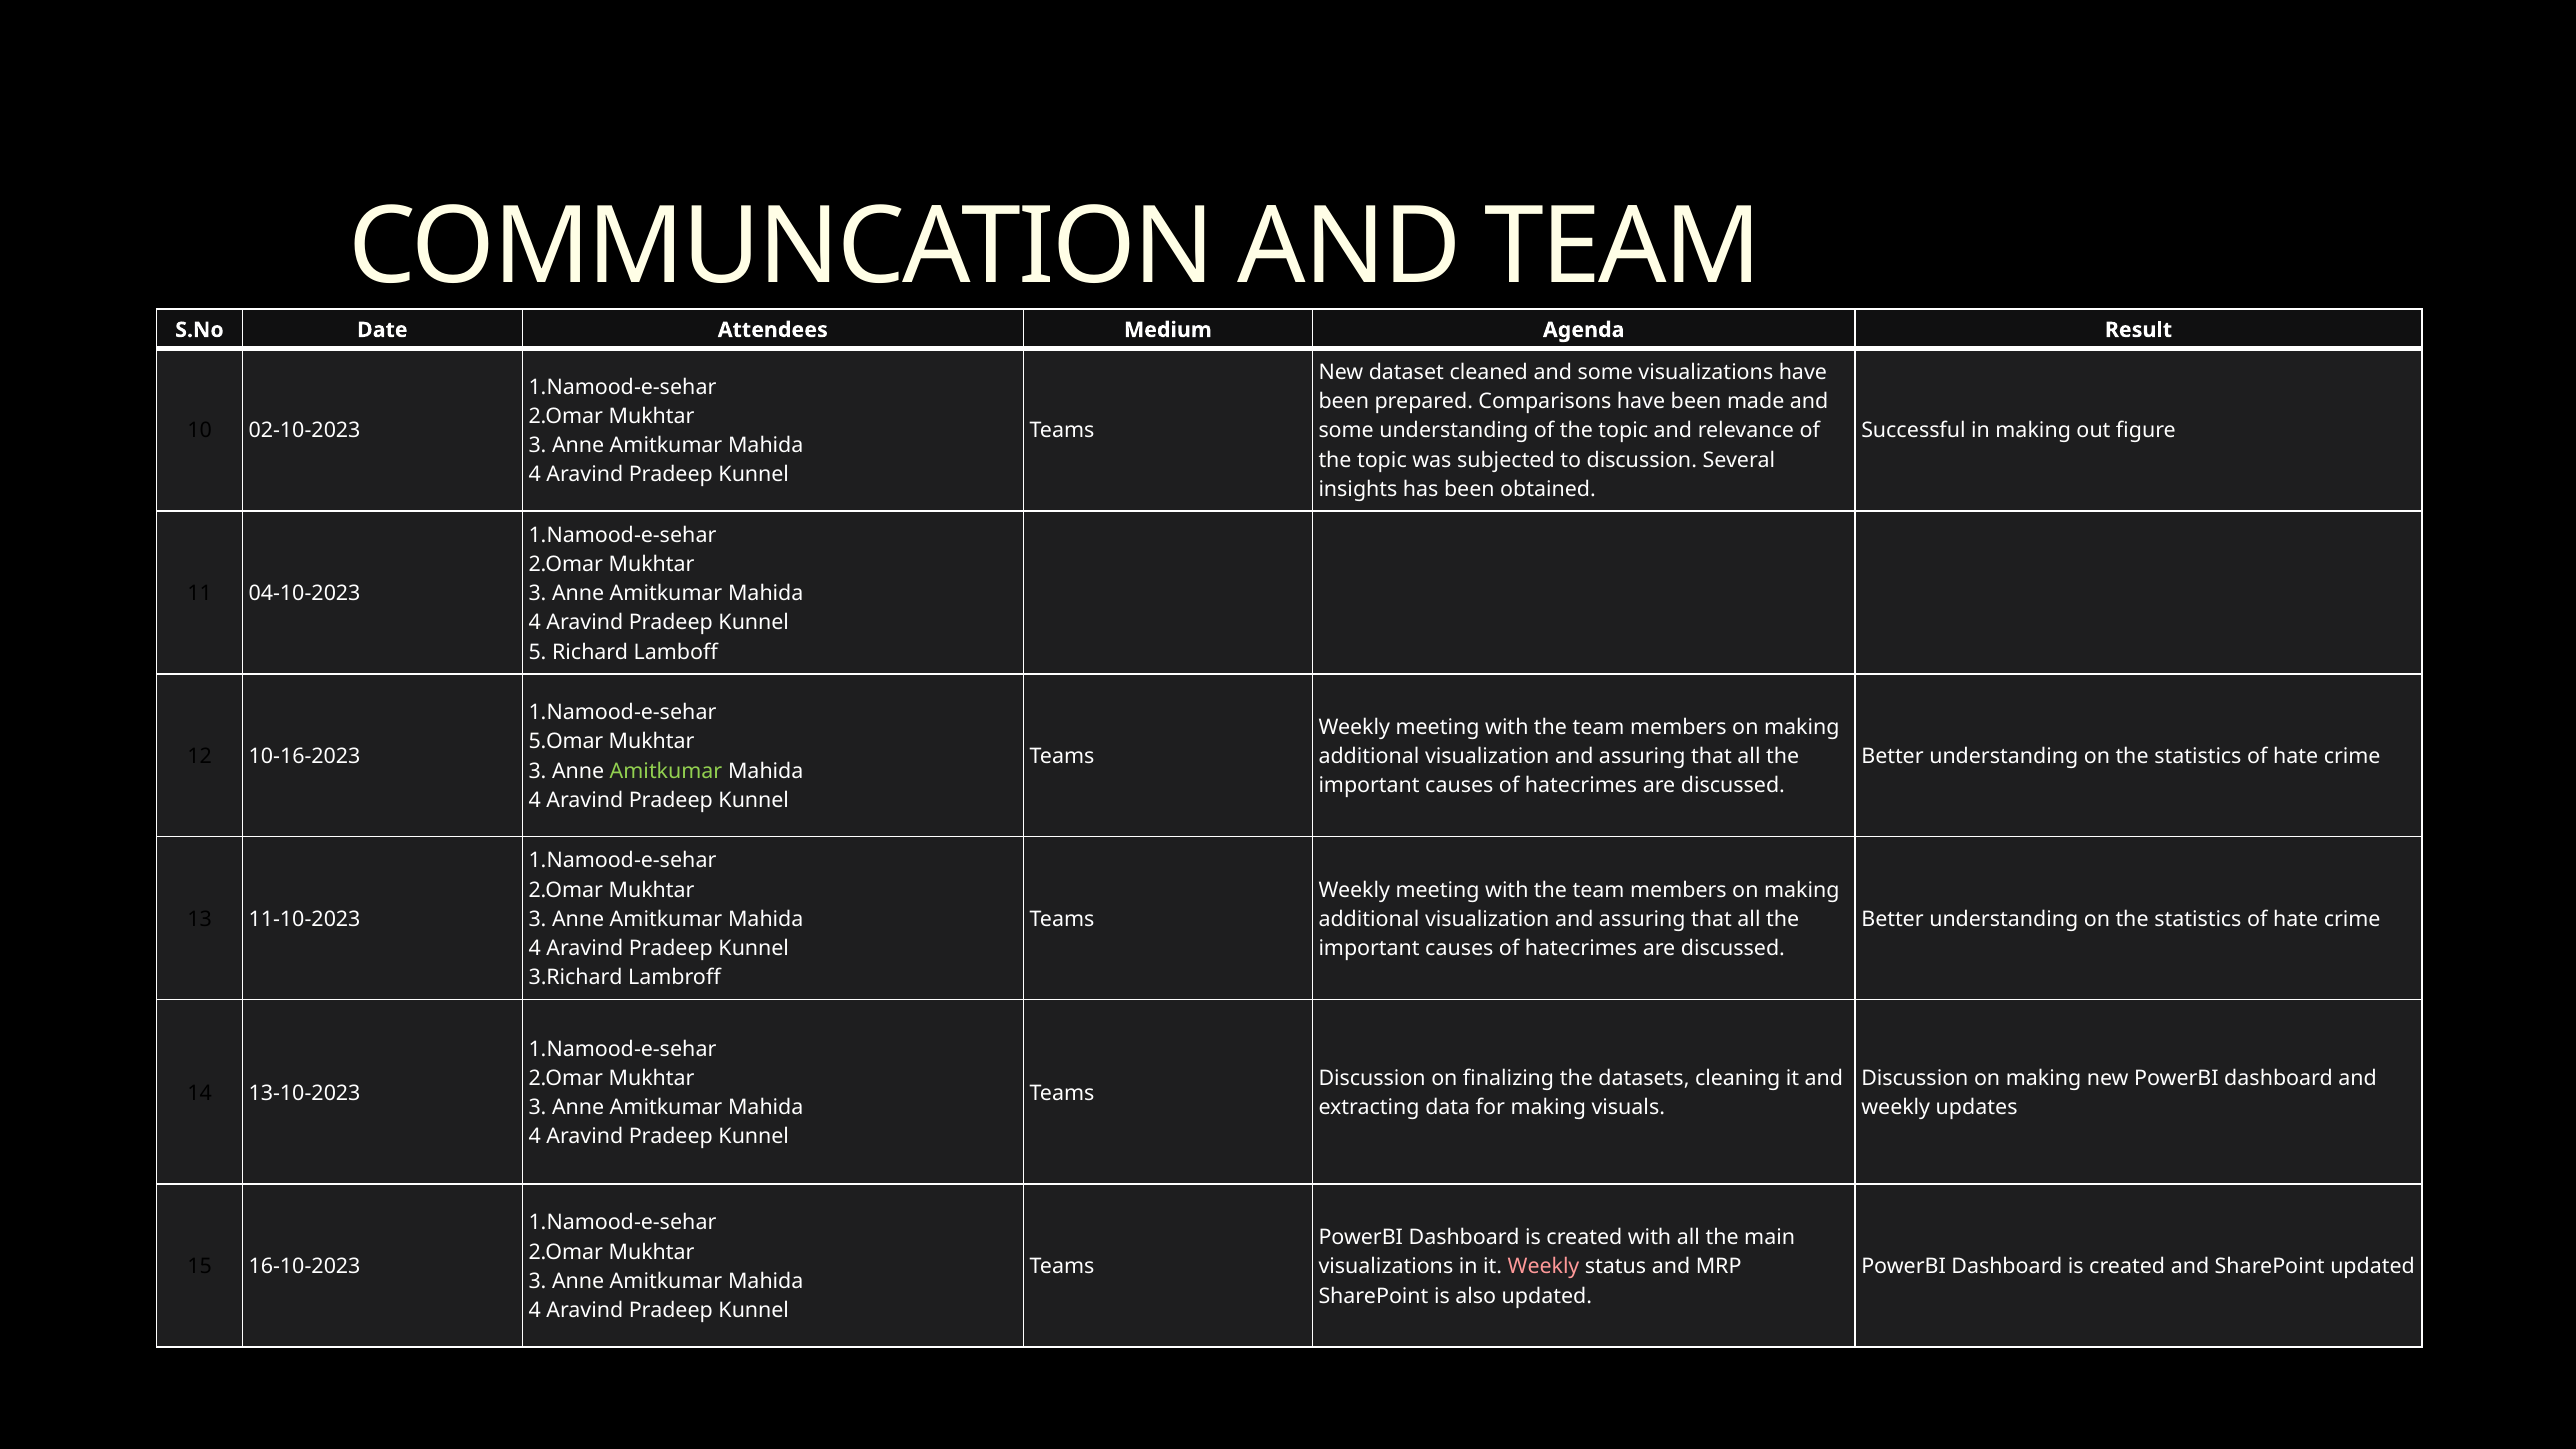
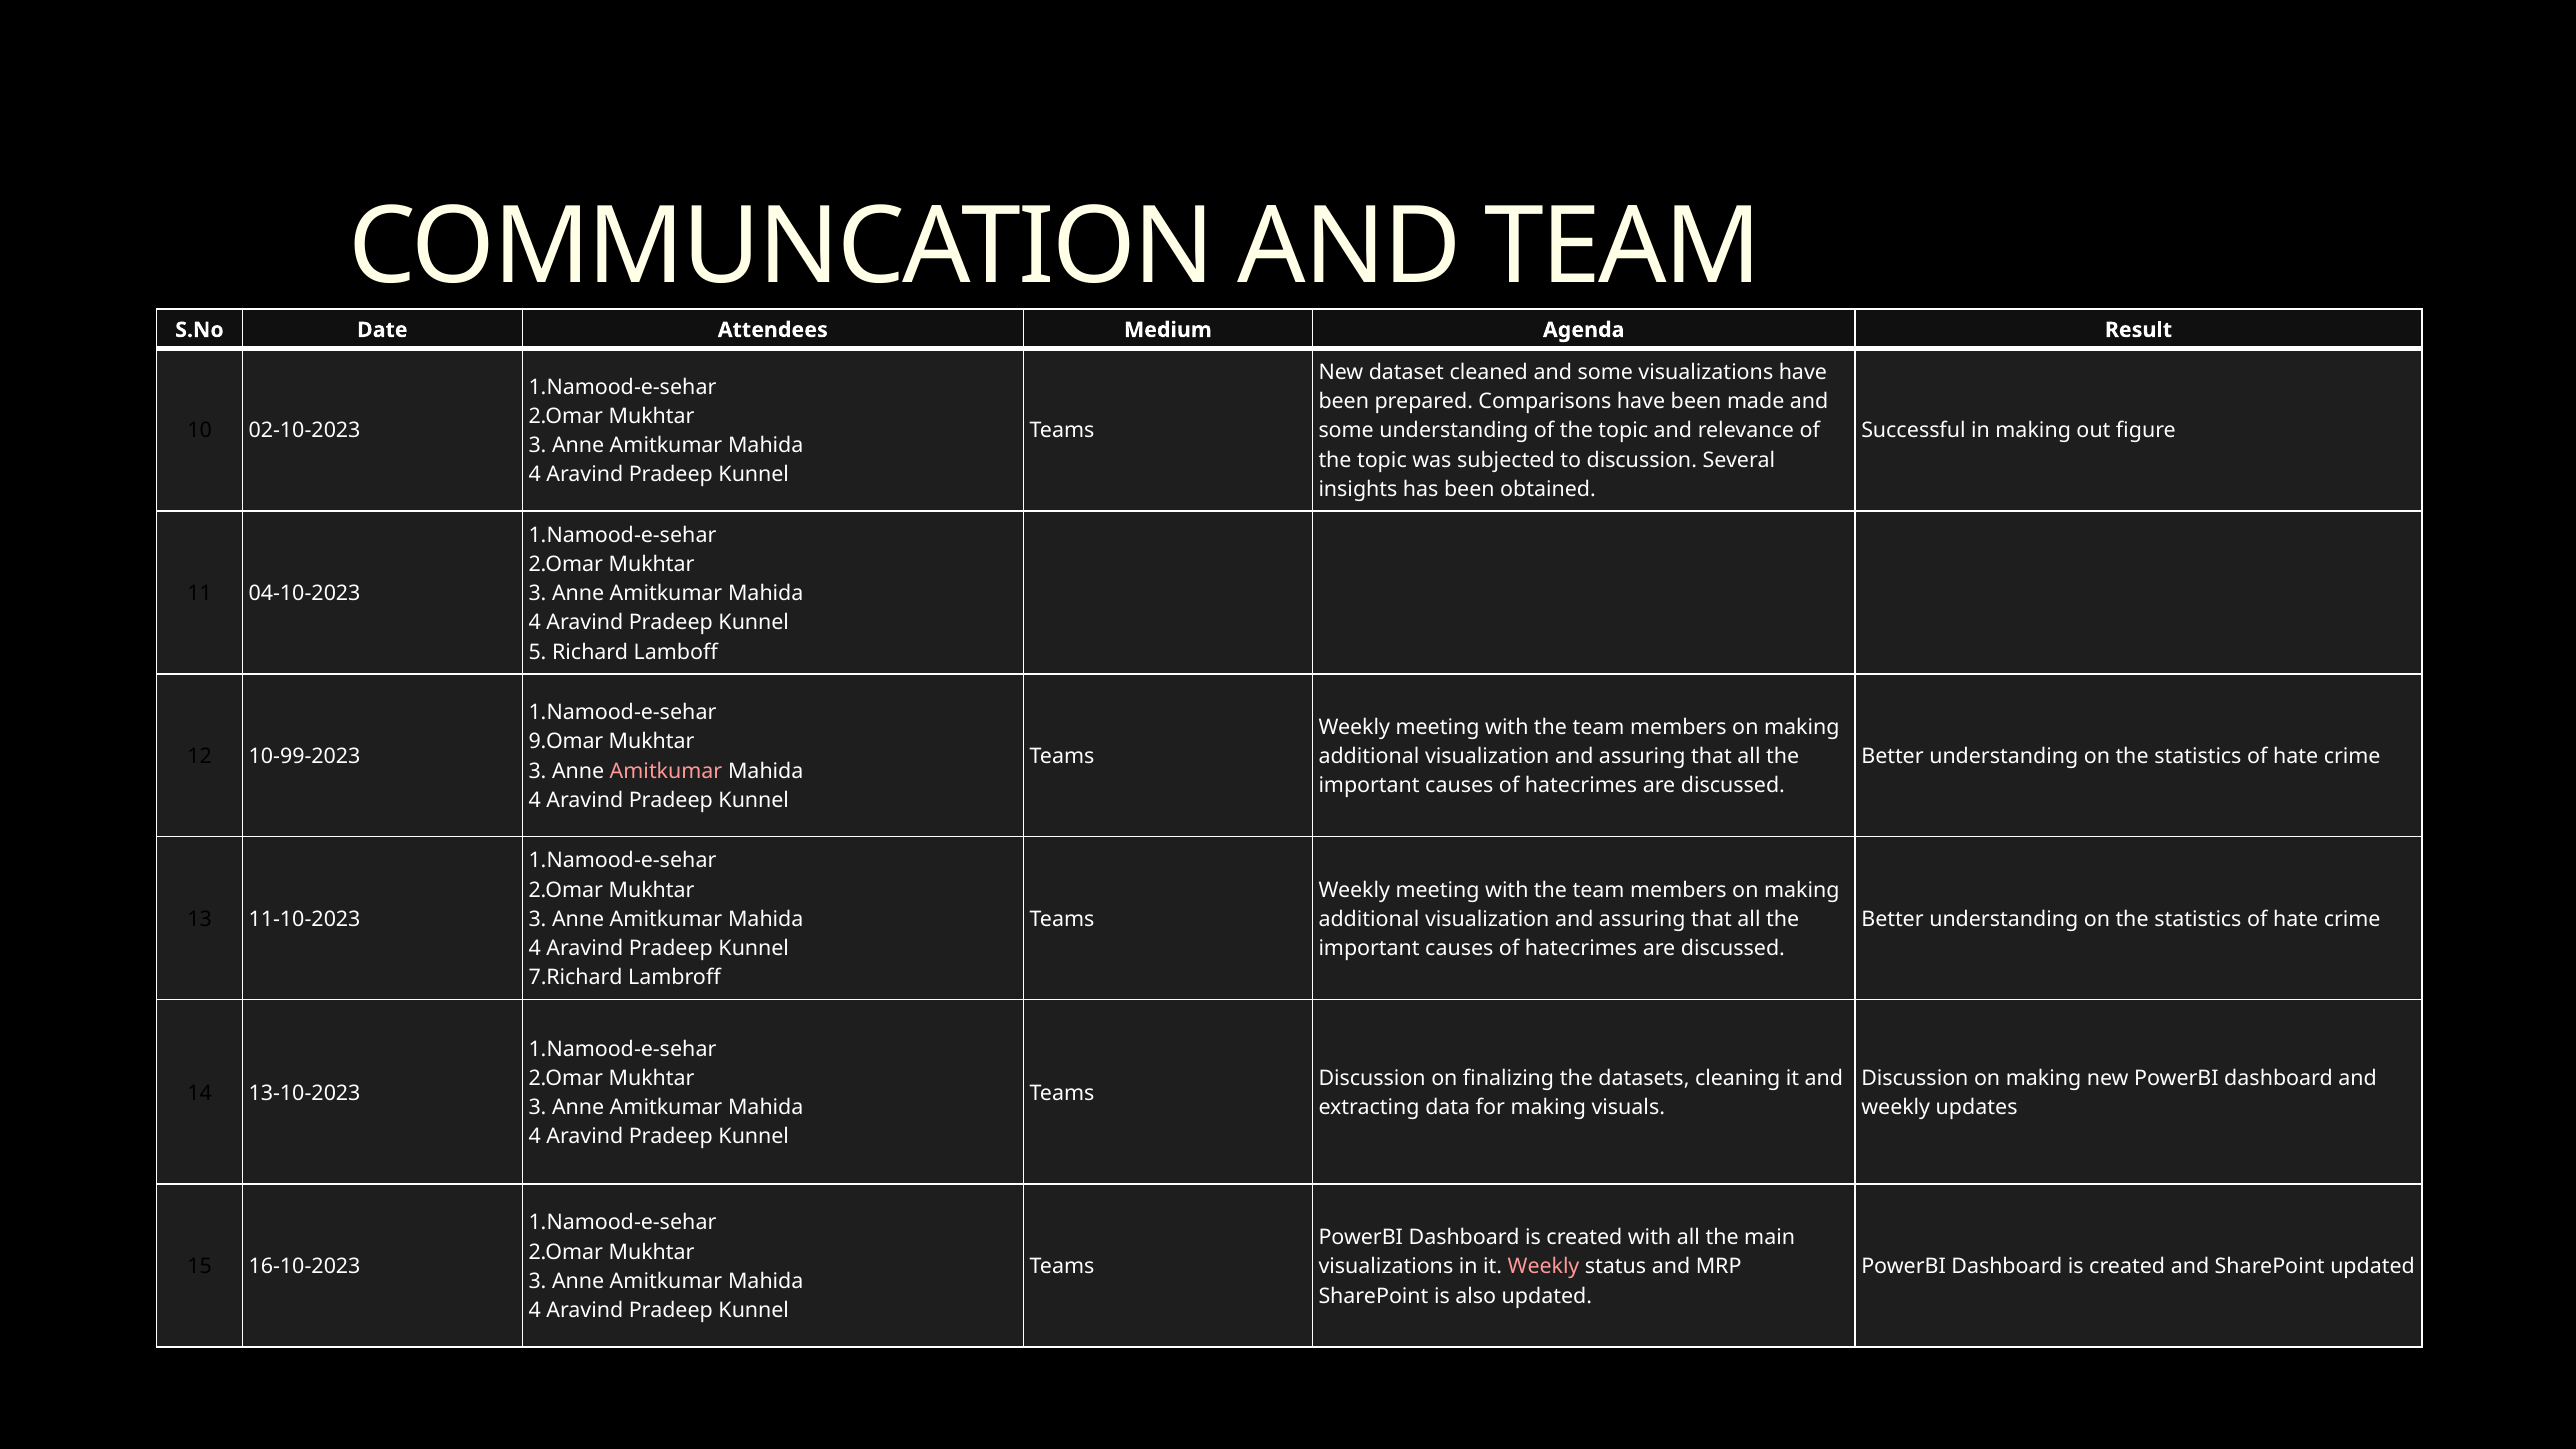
5.Omar: 5.Omar -> 9.Omar (566, 742)
10-16-2023: 10-16-2023 -> 10-99-2023 (305, 756)
Amitkumar colour: light green -> pink (666, 771)
3.Richard: 3.Richard -> 7.Richard (576, 978)
